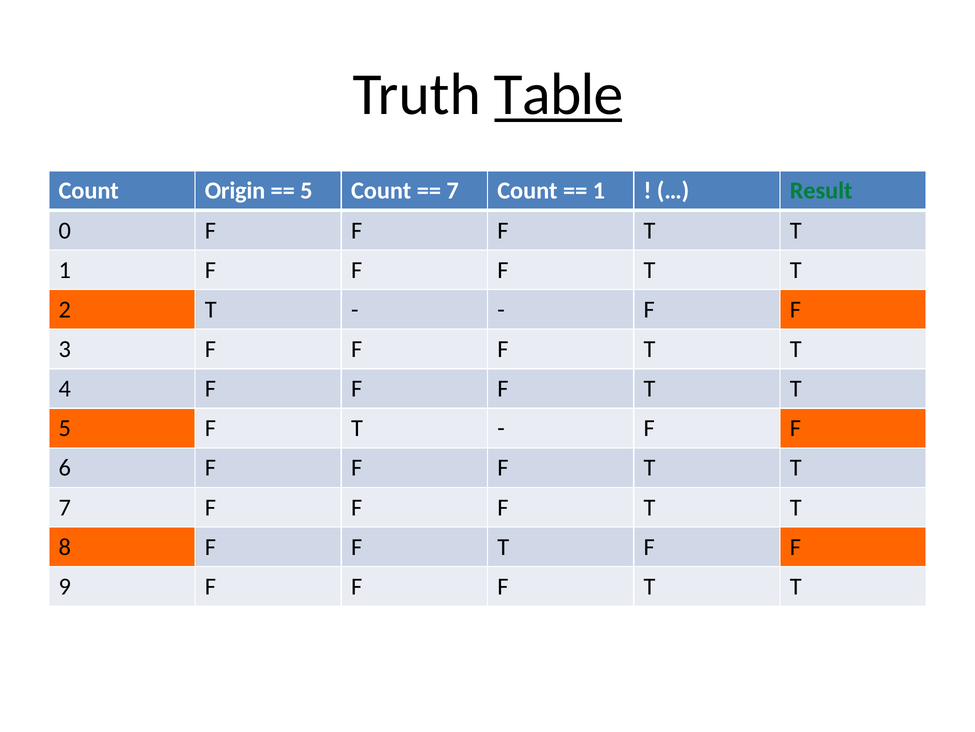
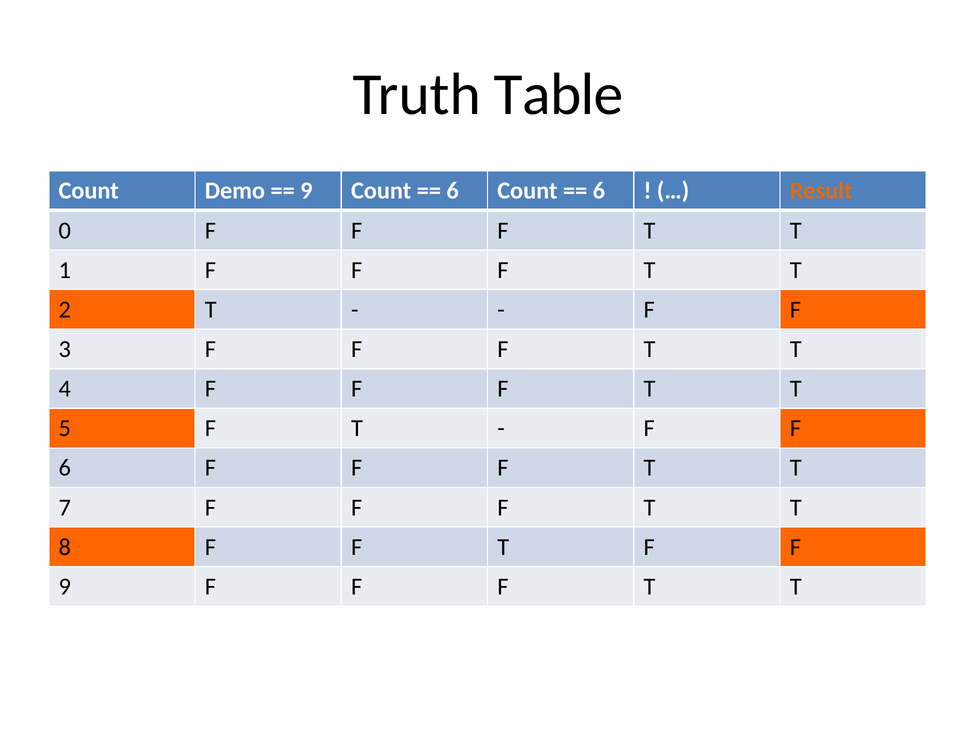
Table underline: present -> none (559, 94)
Origin: Origin -> Demo (235, 191)
5: 5 -> 9 (306, 191)
7: 7 -> 6 (453, 191)
1: 1 -> 6 (599, 191)
Result colour: green -> orange (821, 191)
